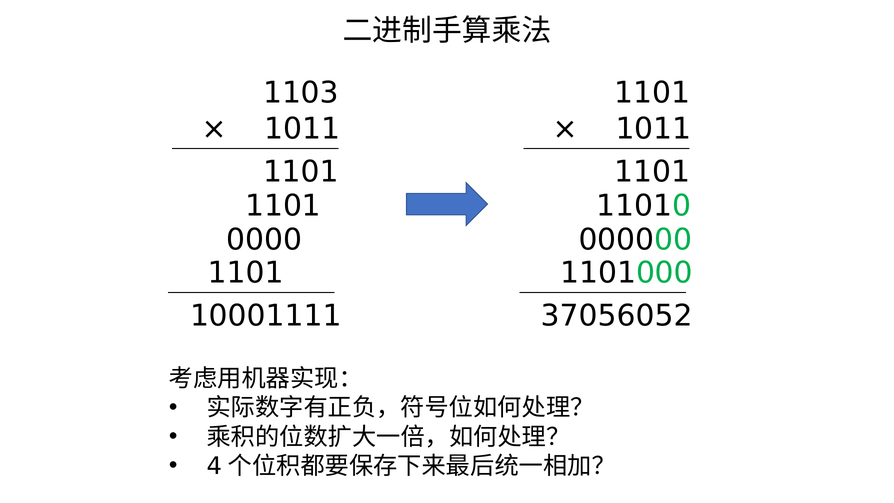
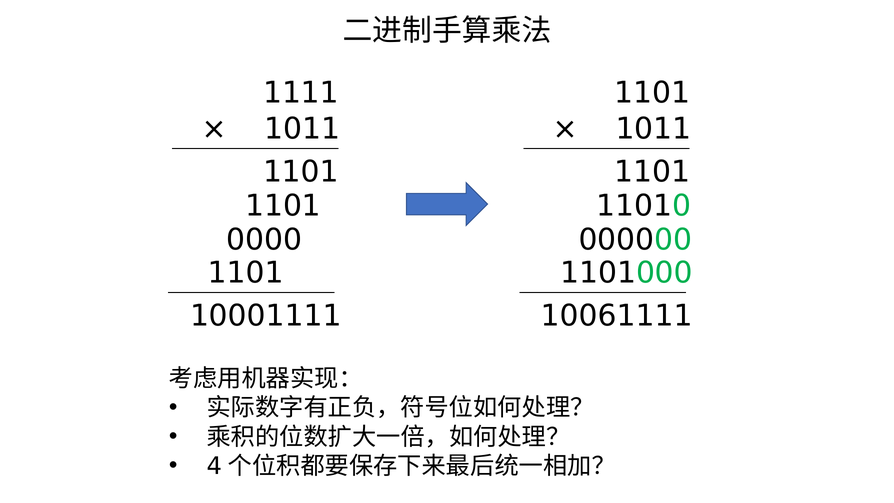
1103: 1103 -> 1111 (301, 93)
37056052: 37056052 -> 10061111 (617, 316)
